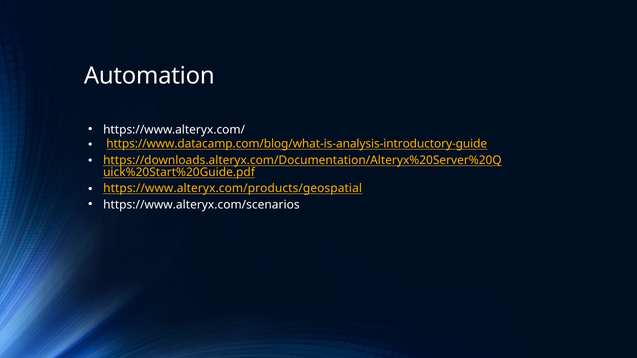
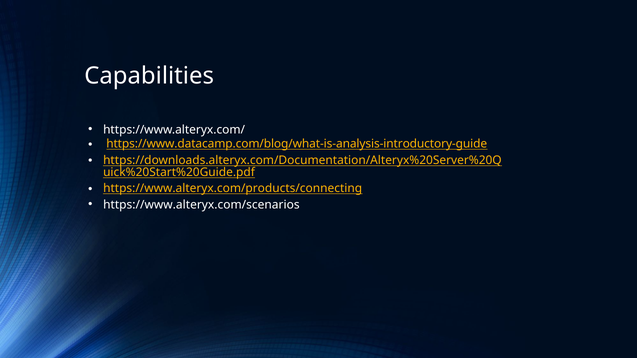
Automation: Automation -> Capabilities (149, 76)
https://www.alteryx.com/products/geospatial: https://www.alteryx.com/products/geospatial -> https://www.alteryx.com/products/connecting (233, 189)
